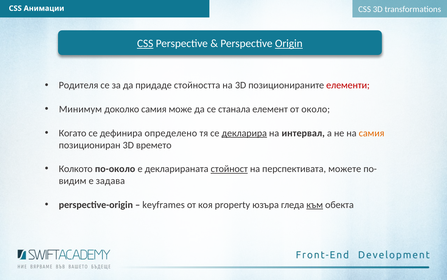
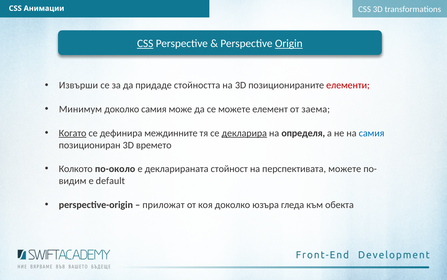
Родителя: Родителя -> Извърши (78, 85)
се станала: станала -> можете (234, 109)
около: около -> заема (316, 109)
Когато underline: none -> present (73, 133)
определено: определено -> междинните (171, 133)
интервал: интервал -> определя (303, 133)
самия colour: orange -> blue (372, 133)
стойност underline: present -> none (229, 169)
задава: задава -> default (110, 180)
keyframes: keyframes -> приложат (164, 204)
коя property: property -> доколко (232, 204)
към underline: present -> none (315, 204)
